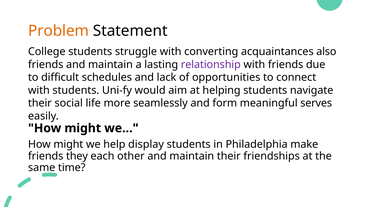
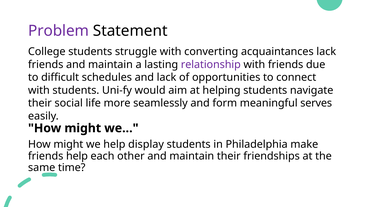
Problem colour: orange -> purple (59, 31)
acquaintances also: also -> lack (326, 52)
friends they: they -> help (77, 156)
